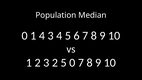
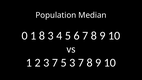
1 4: 4 -> 8 (42, 36)
2 3 2: 2 -> 7 (55, 63)
5 0: 0 -> 3 (72, 63)
